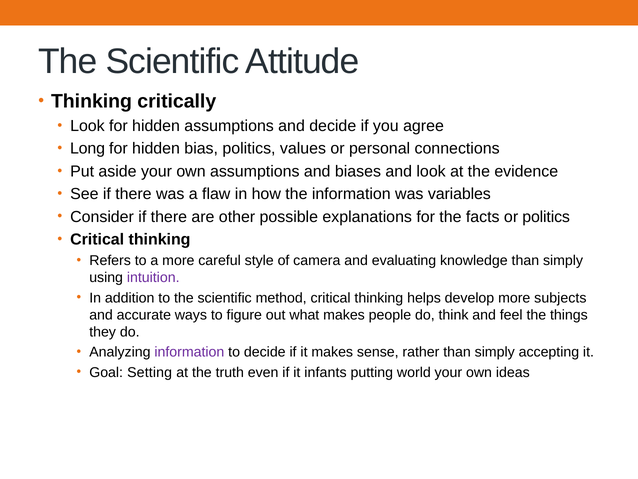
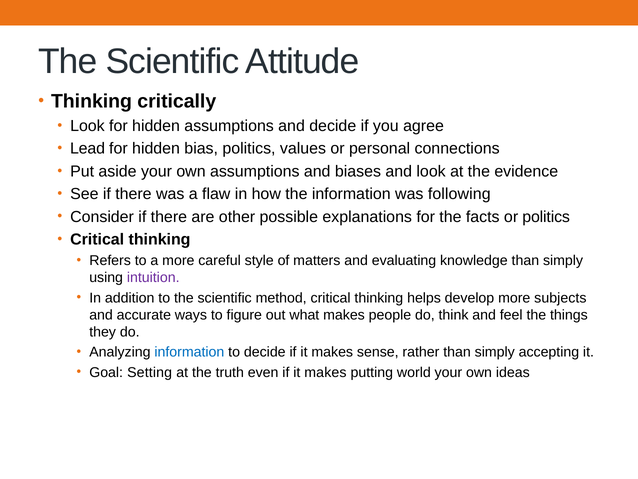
Long: Long -> Lead (88, 149)
variables: variables -> following (459, 194)
camera: camera -> matters (317, 260)
information colour: purple -> blue (189, 352)
even if it infants: infants -> makes (325, 372)
